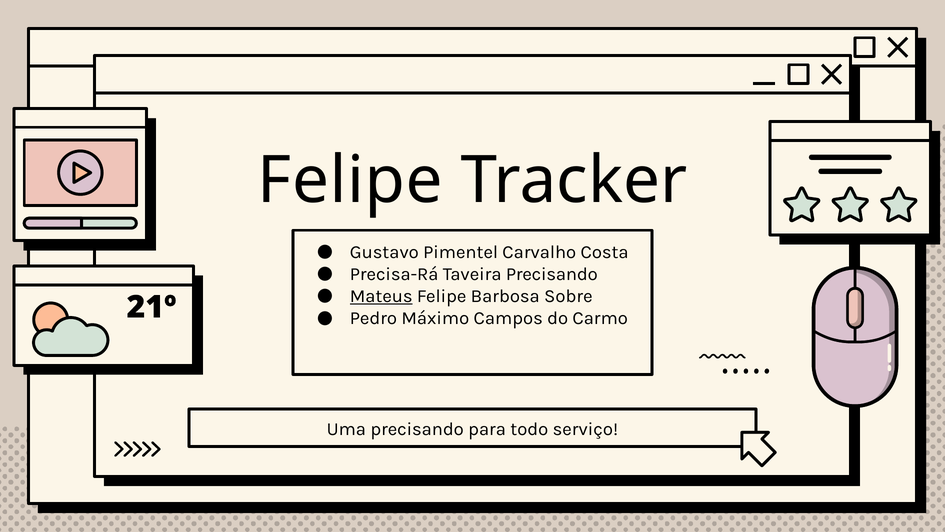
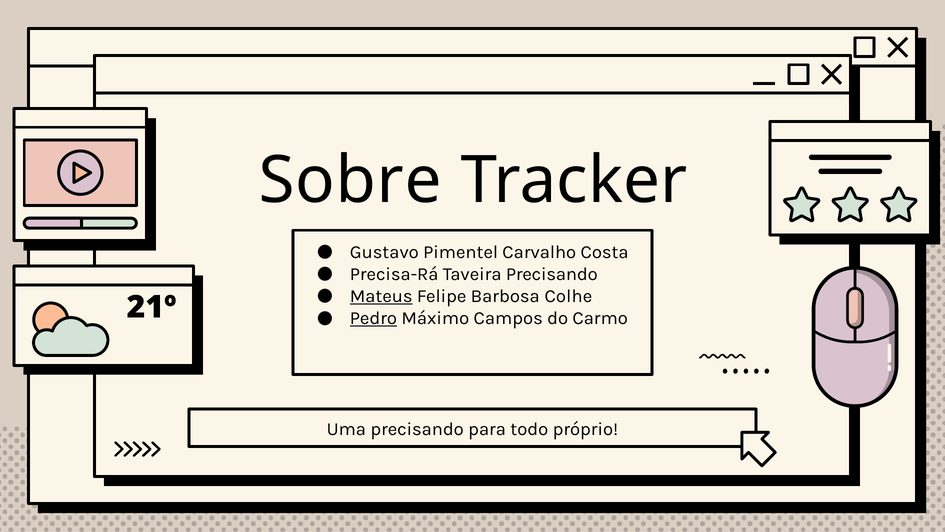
Felipe: Felipe -> Sobre (350, 180)
Sobre: Sobre -> Colhe (568, 296)
Pedro underline: none -> present (373, 318)
serviço: serviço -> próprio (585, 429)
